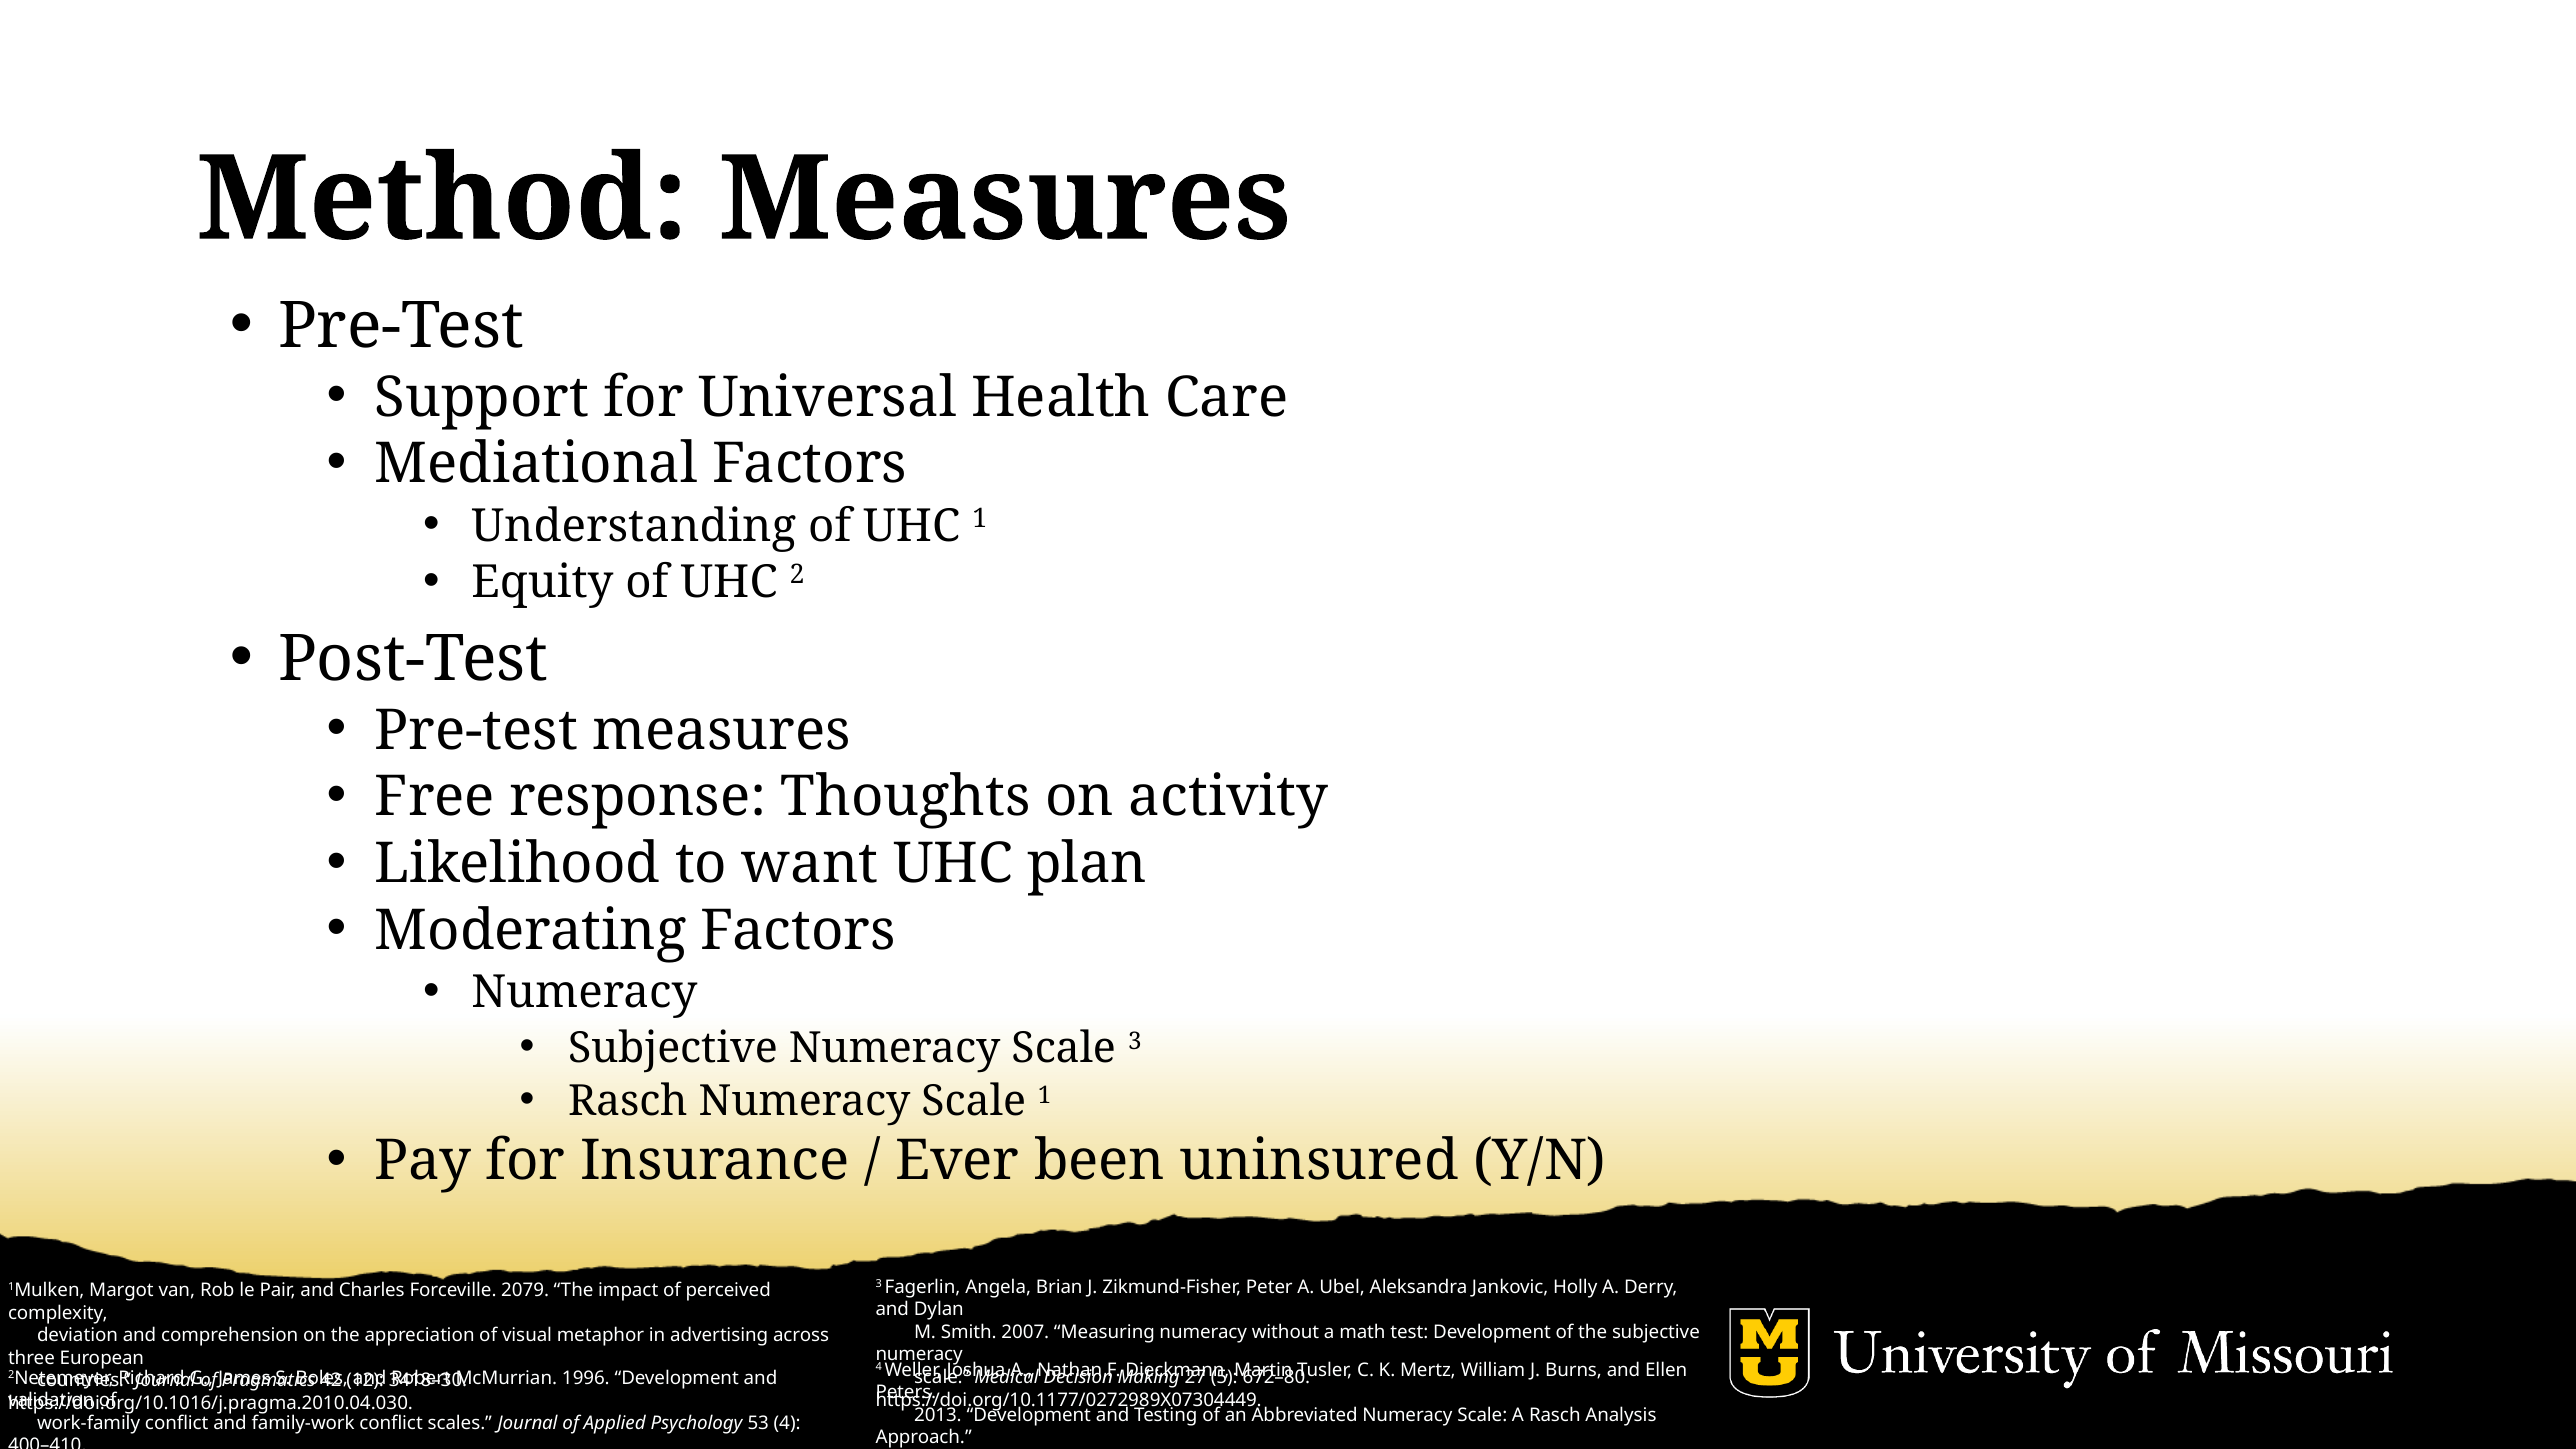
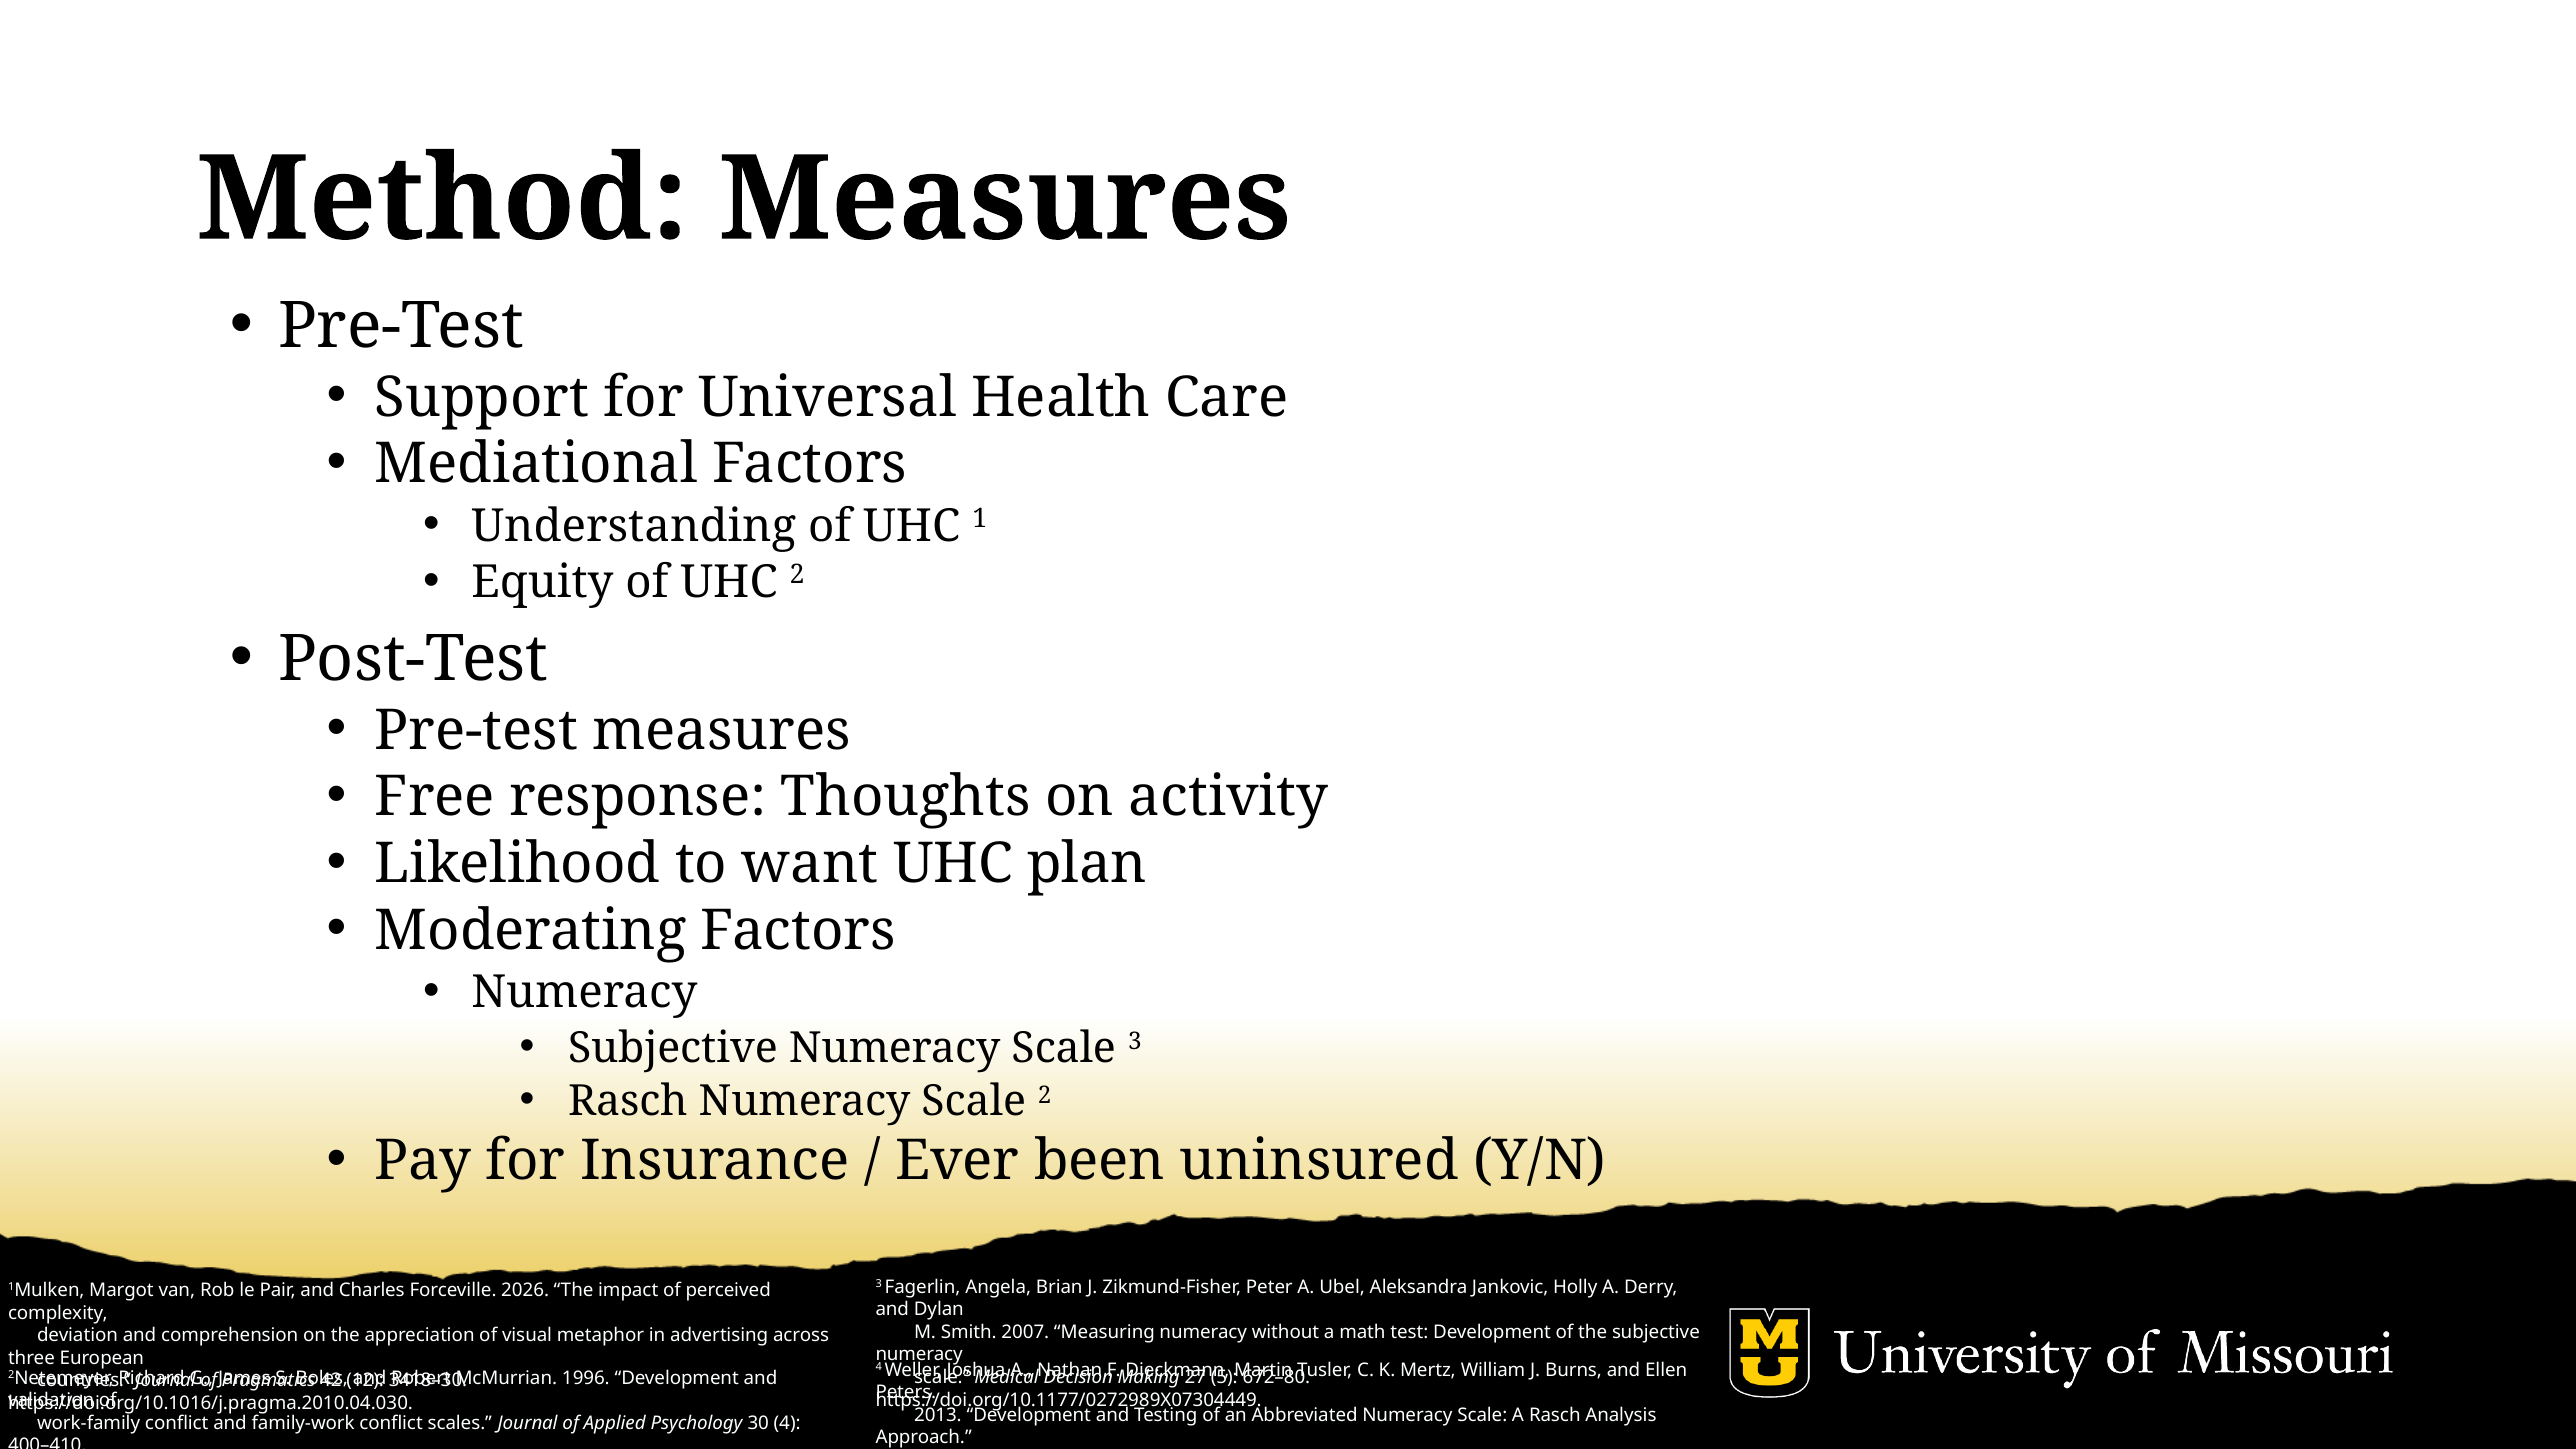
Scale 1: 1 -> 2 (1045, 1095)
2079: 2079 -> 2026 (525, 1290)
53: 53 -> 30 (758, 1423)
